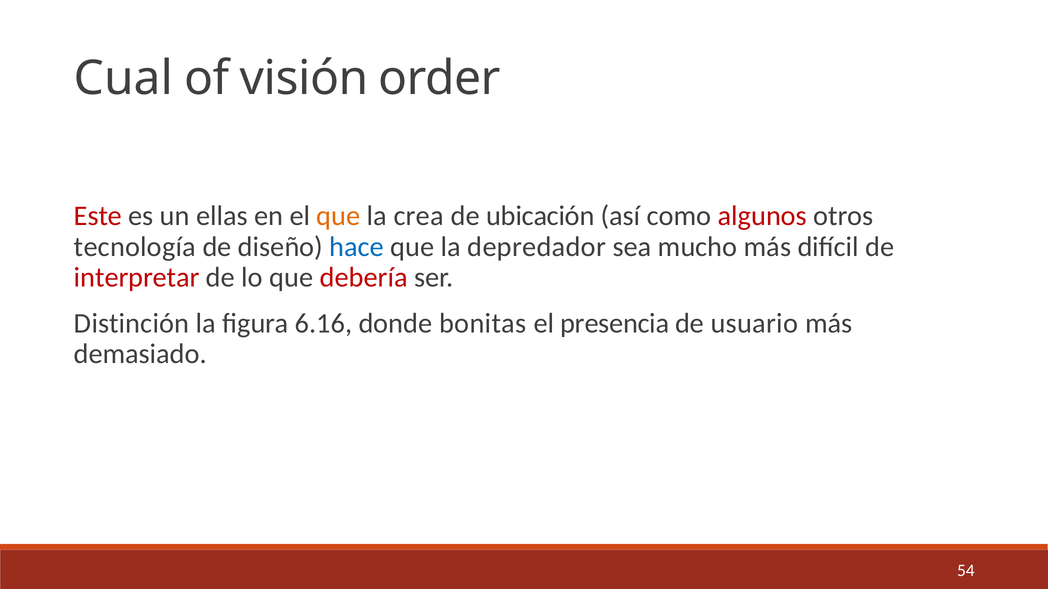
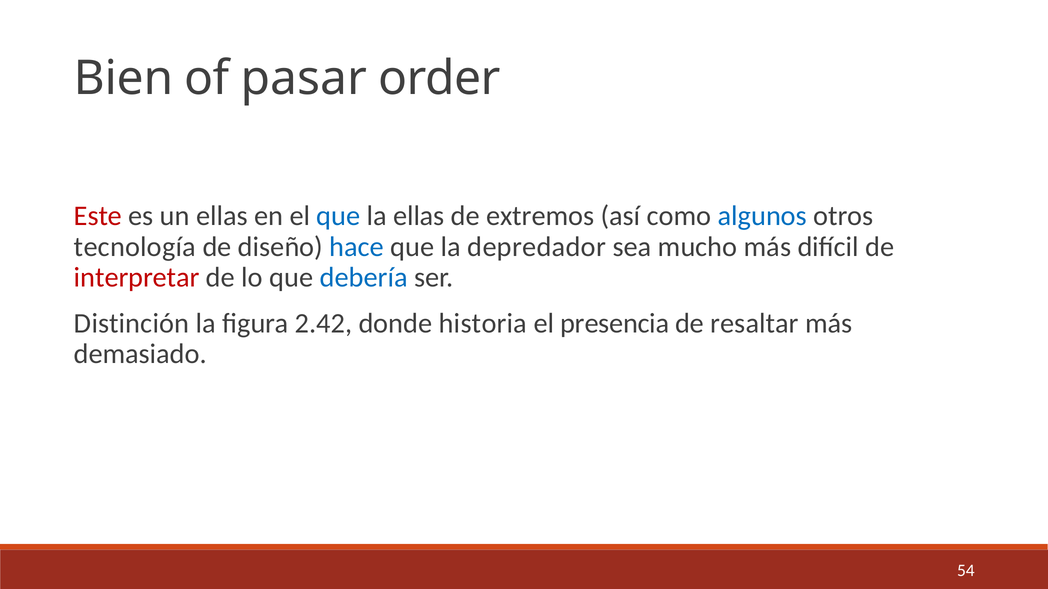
Cual: Cual -> Bien (124, 78)
visión: visión -> pasar (304, 78)
que colour: orange -> blue (338, 216)
la crea: crea -> ellas (419, 216)
ubicación: ubicación -> extremos (540, 216)
algunos colour: red -> blue (762, 216)
debería colour: red -> blue (364, 278)
6.16: 6.16 -> 2.42 (323, 323)
bonitas: bonitas -> historia (483, 323)
usuario: usuario -> resaltar (755, 323)
